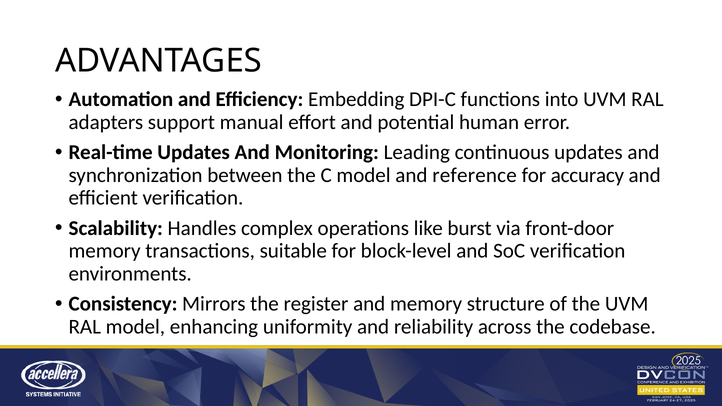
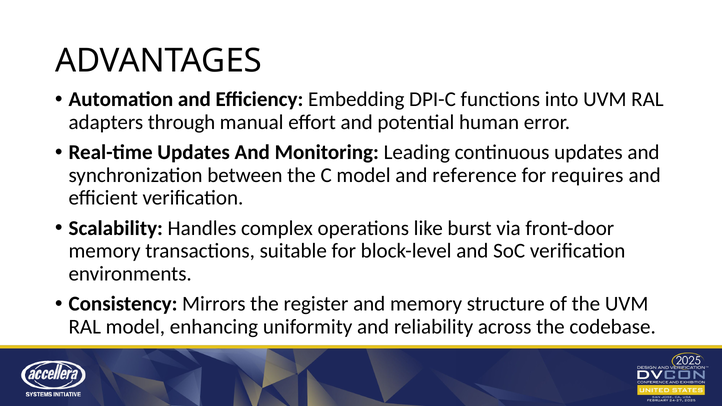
support: support -> through (182, 122)
accuracy: accuracy -> requires (587, 175)
